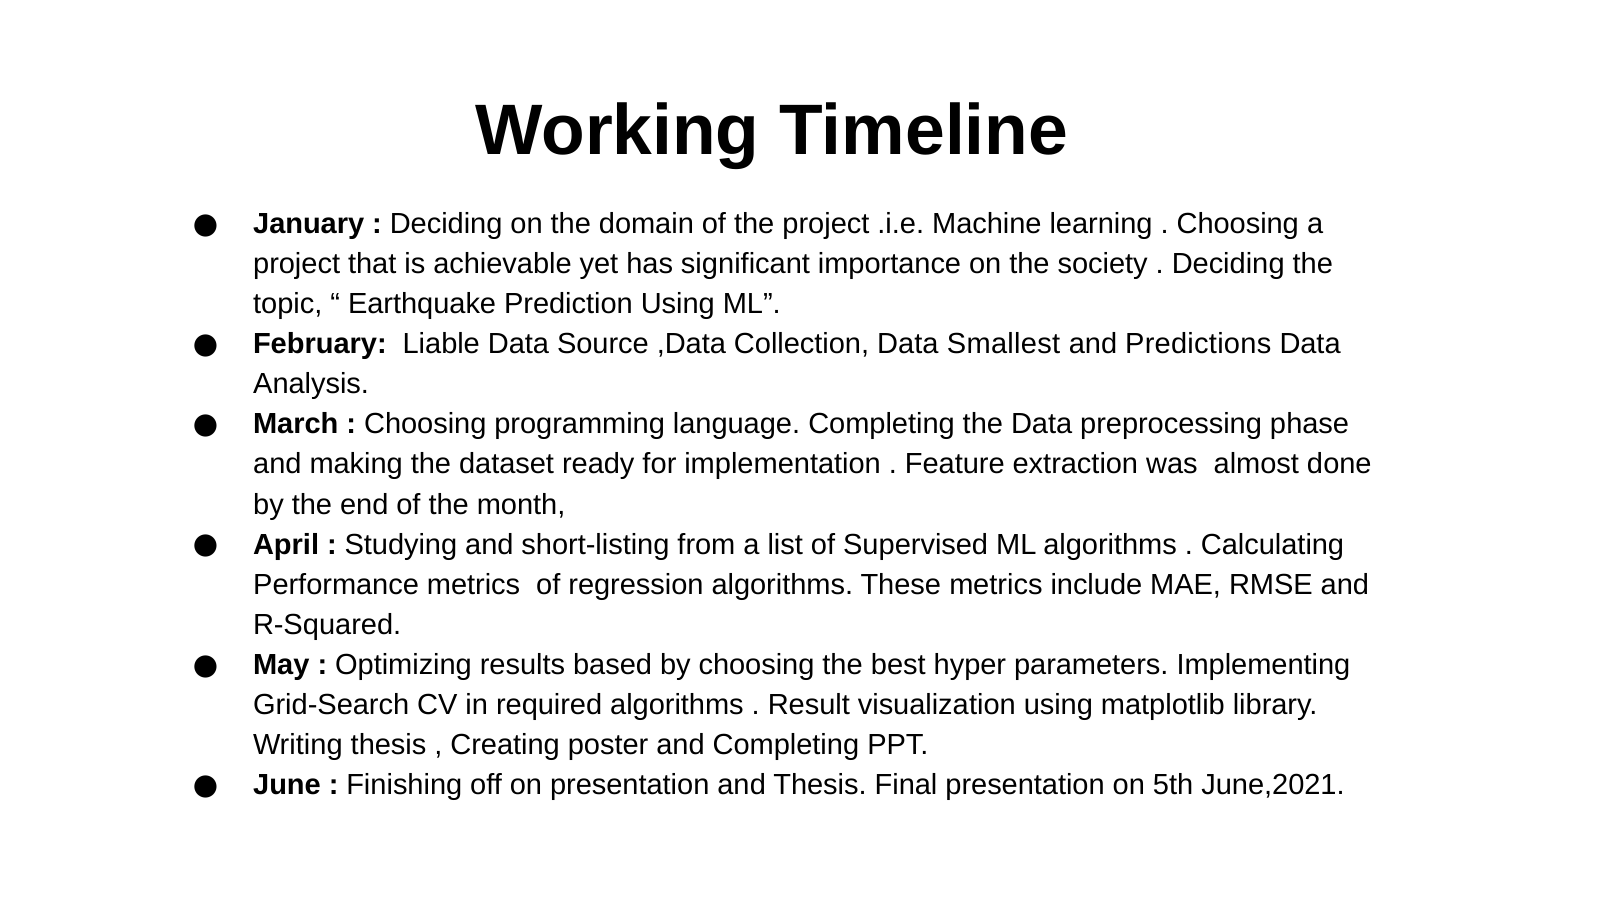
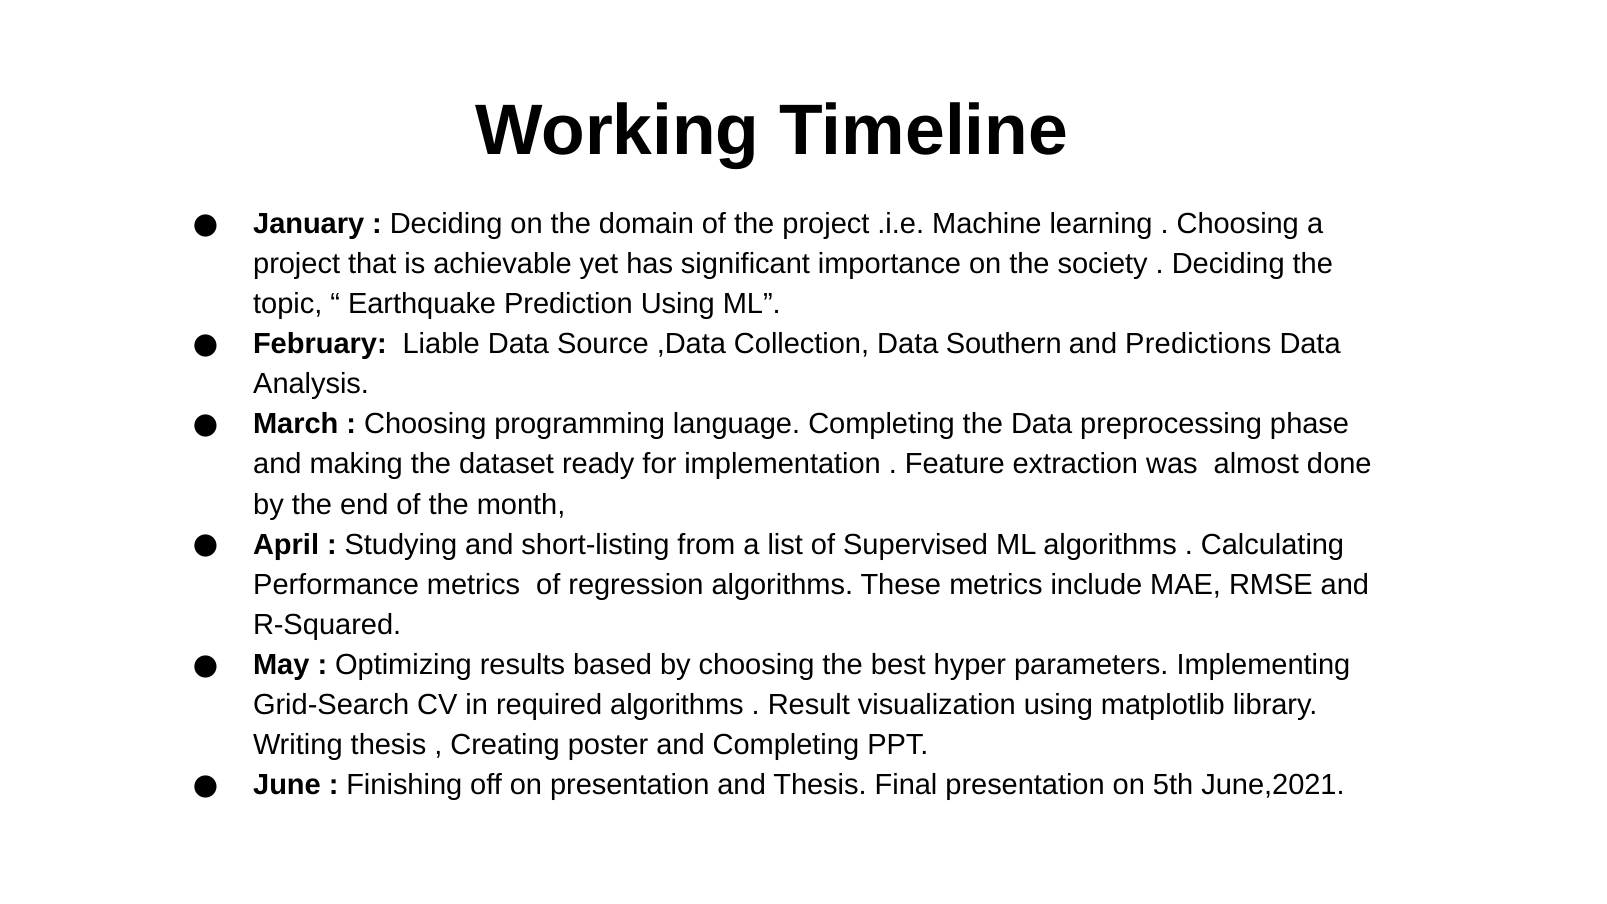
Smallest: Smallest -> Southern (1004, 344)
